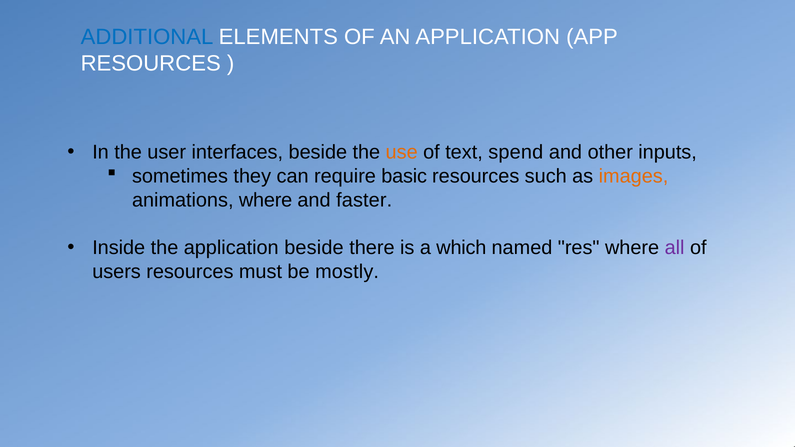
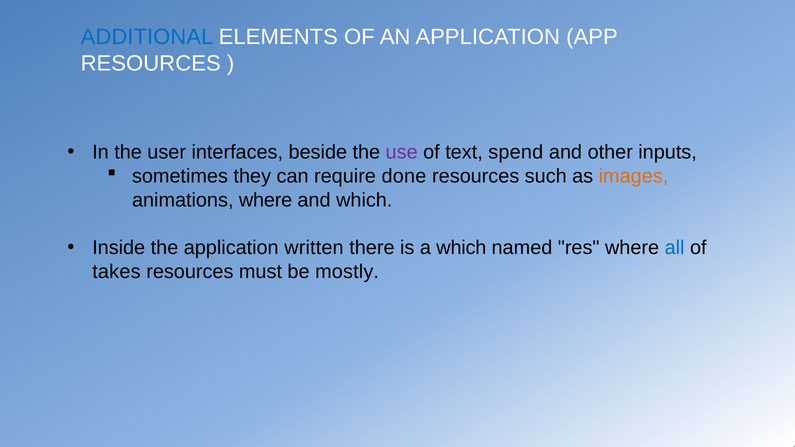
use colour: orange -> purple (402, 152)
basic: basic -> done (404, 176)
and faster: faster -> which (364, 200)
application beside: beside -> written (314, 248)
all colour: purple -> blue (675, 248)
users: users -> takes (116, 272)
